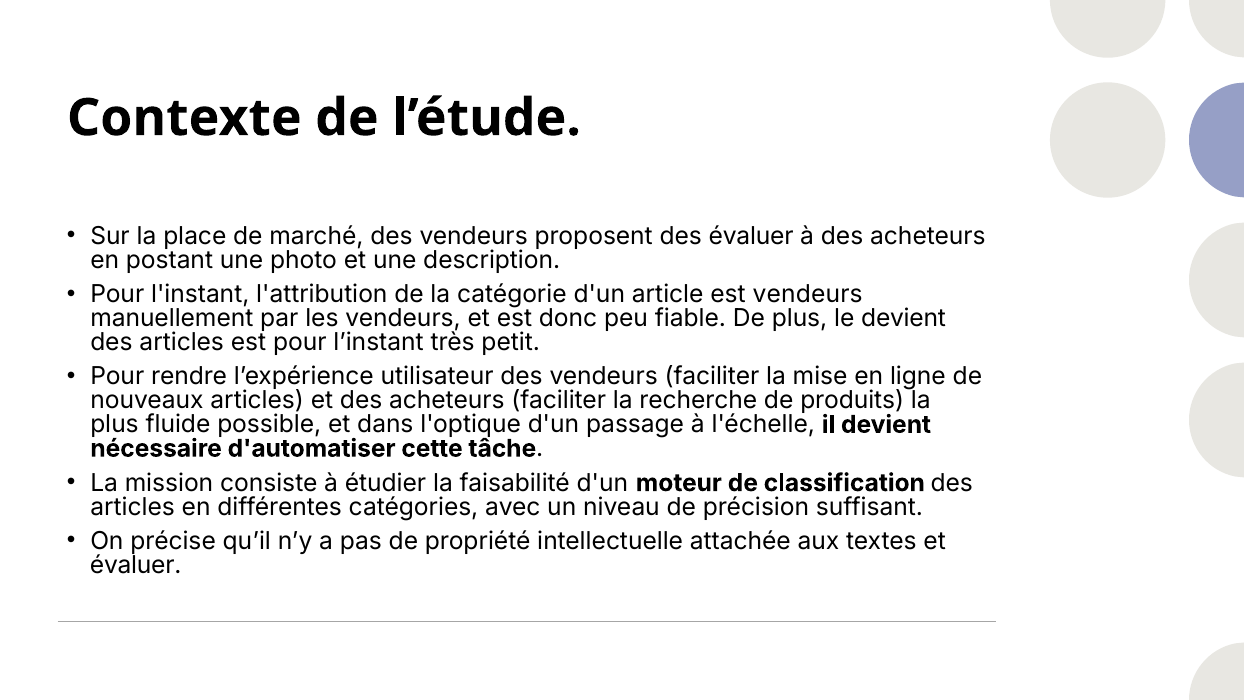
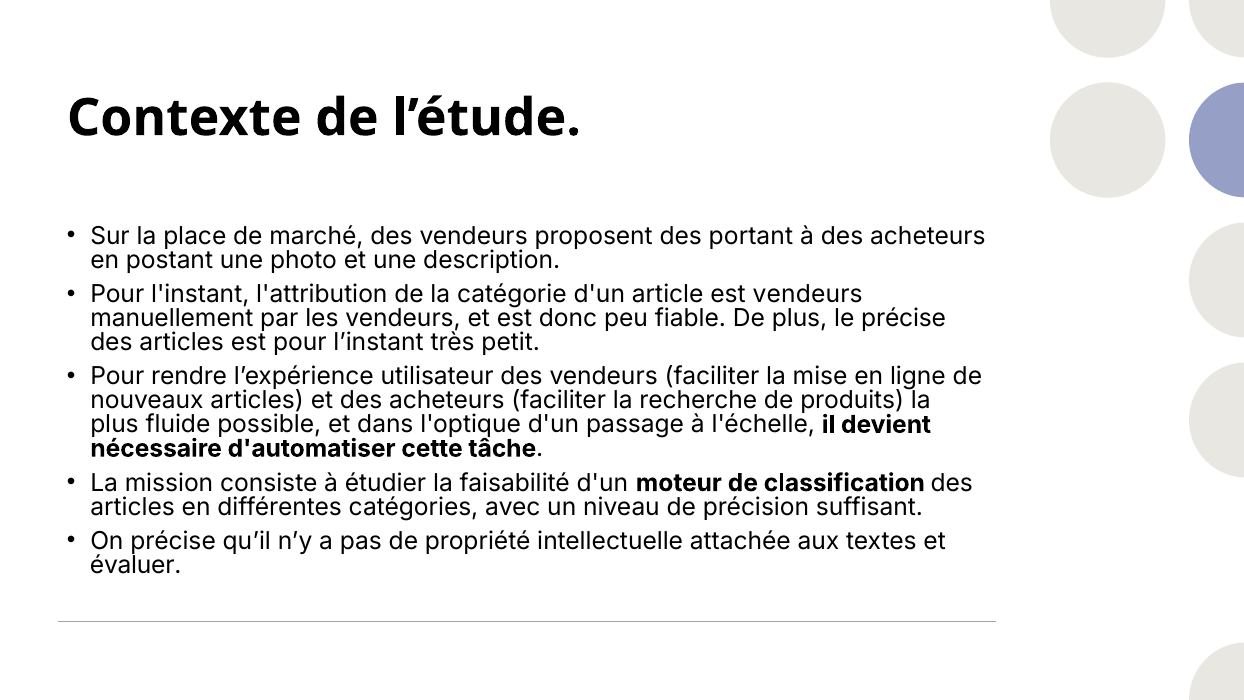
des évaluer: évaluer -> portant (751, 236)
le devient: devient -> précise (904, 318)
